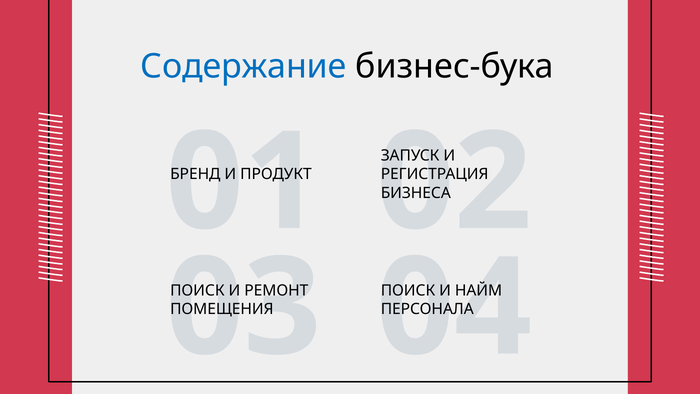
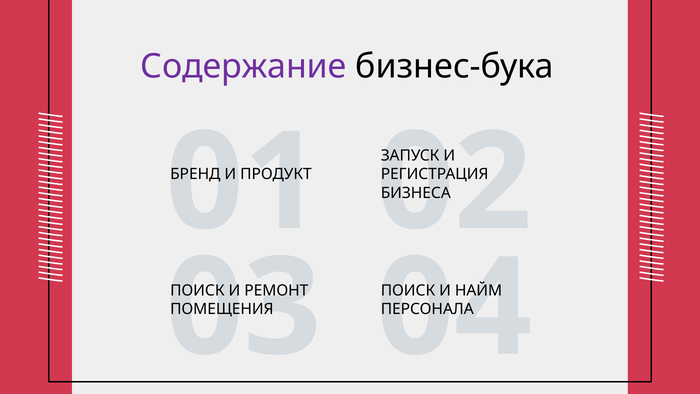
Содержание colour: blue -> purple (244, 66)
